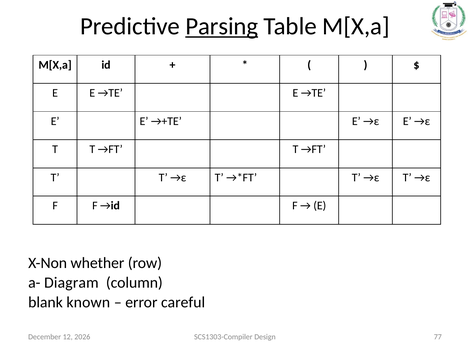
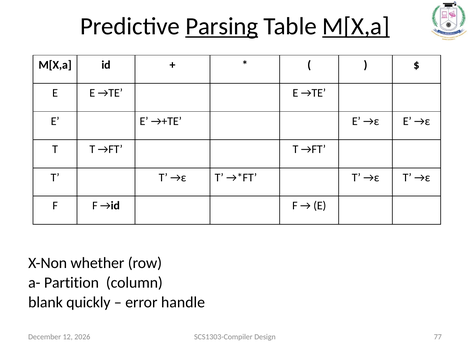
M[X,a underline: none -> present (356, 26)
Diagram: Diagram -> Partition (71, 282)
known: known -> quickly (88, 302)
careful: careful -> handle (183, 302)
